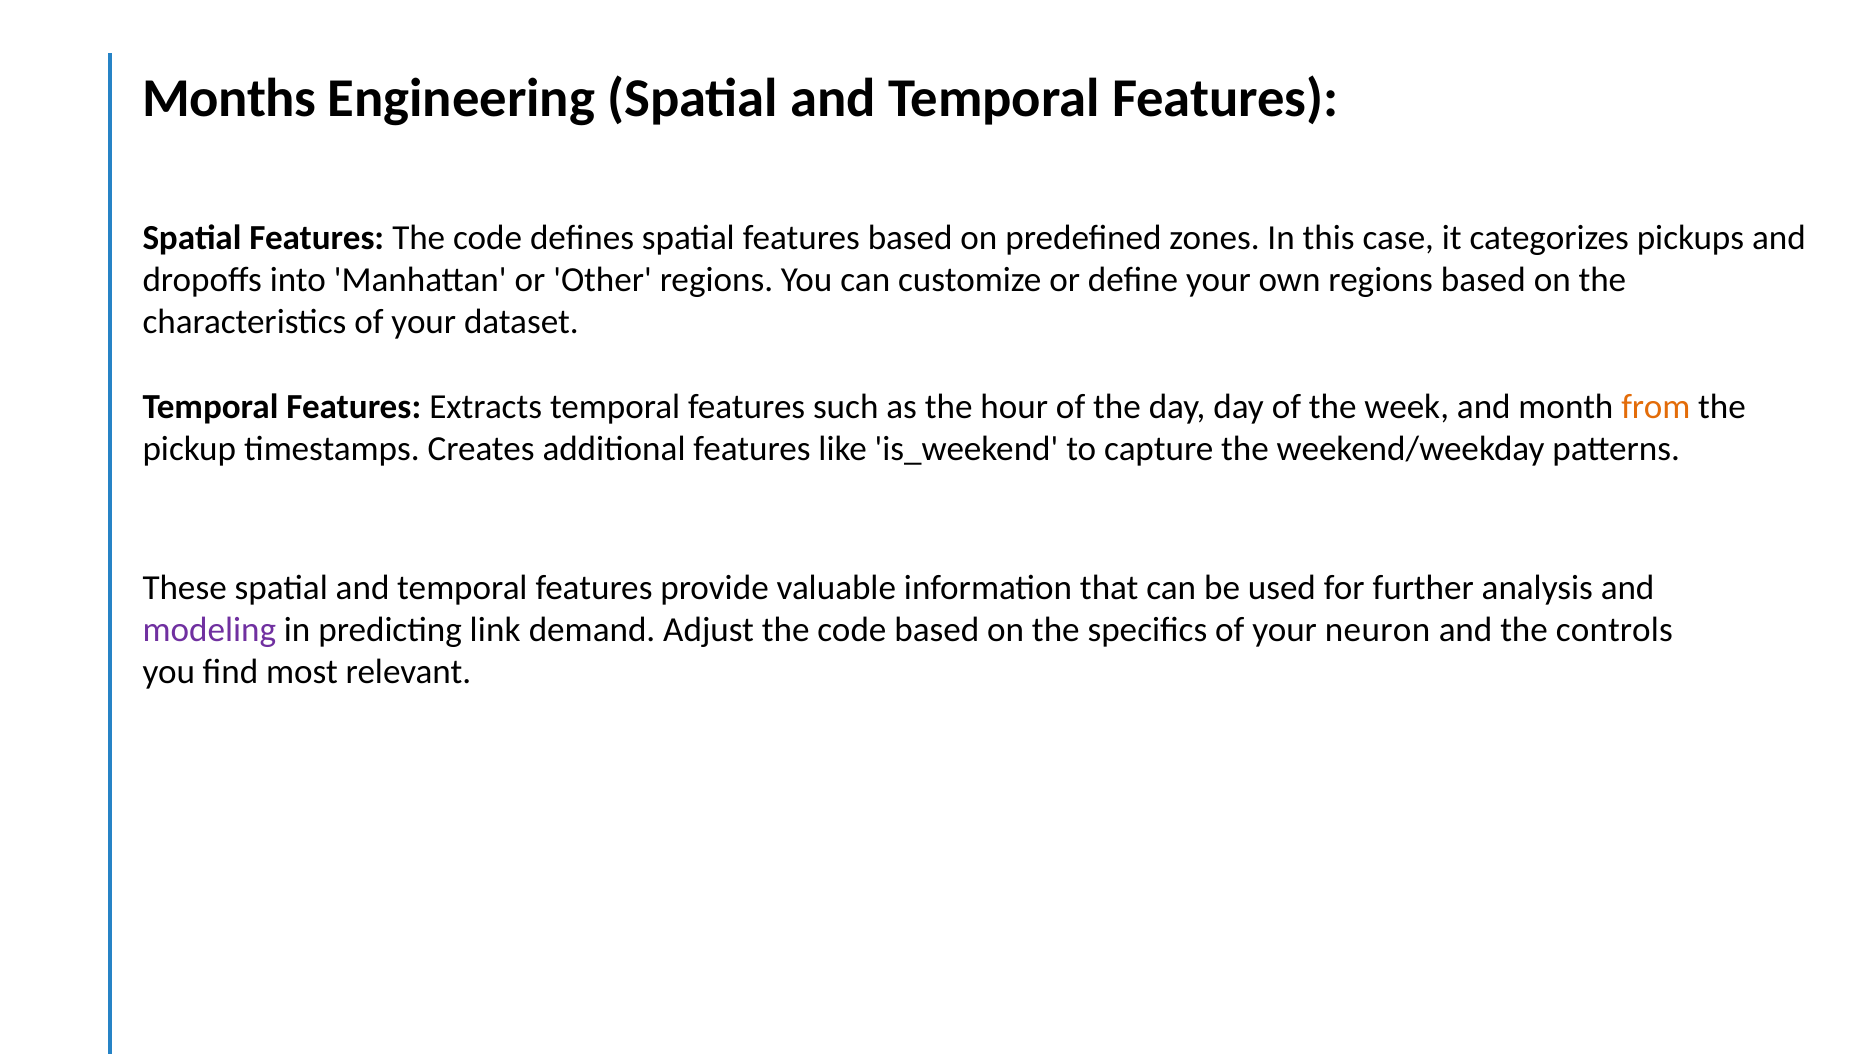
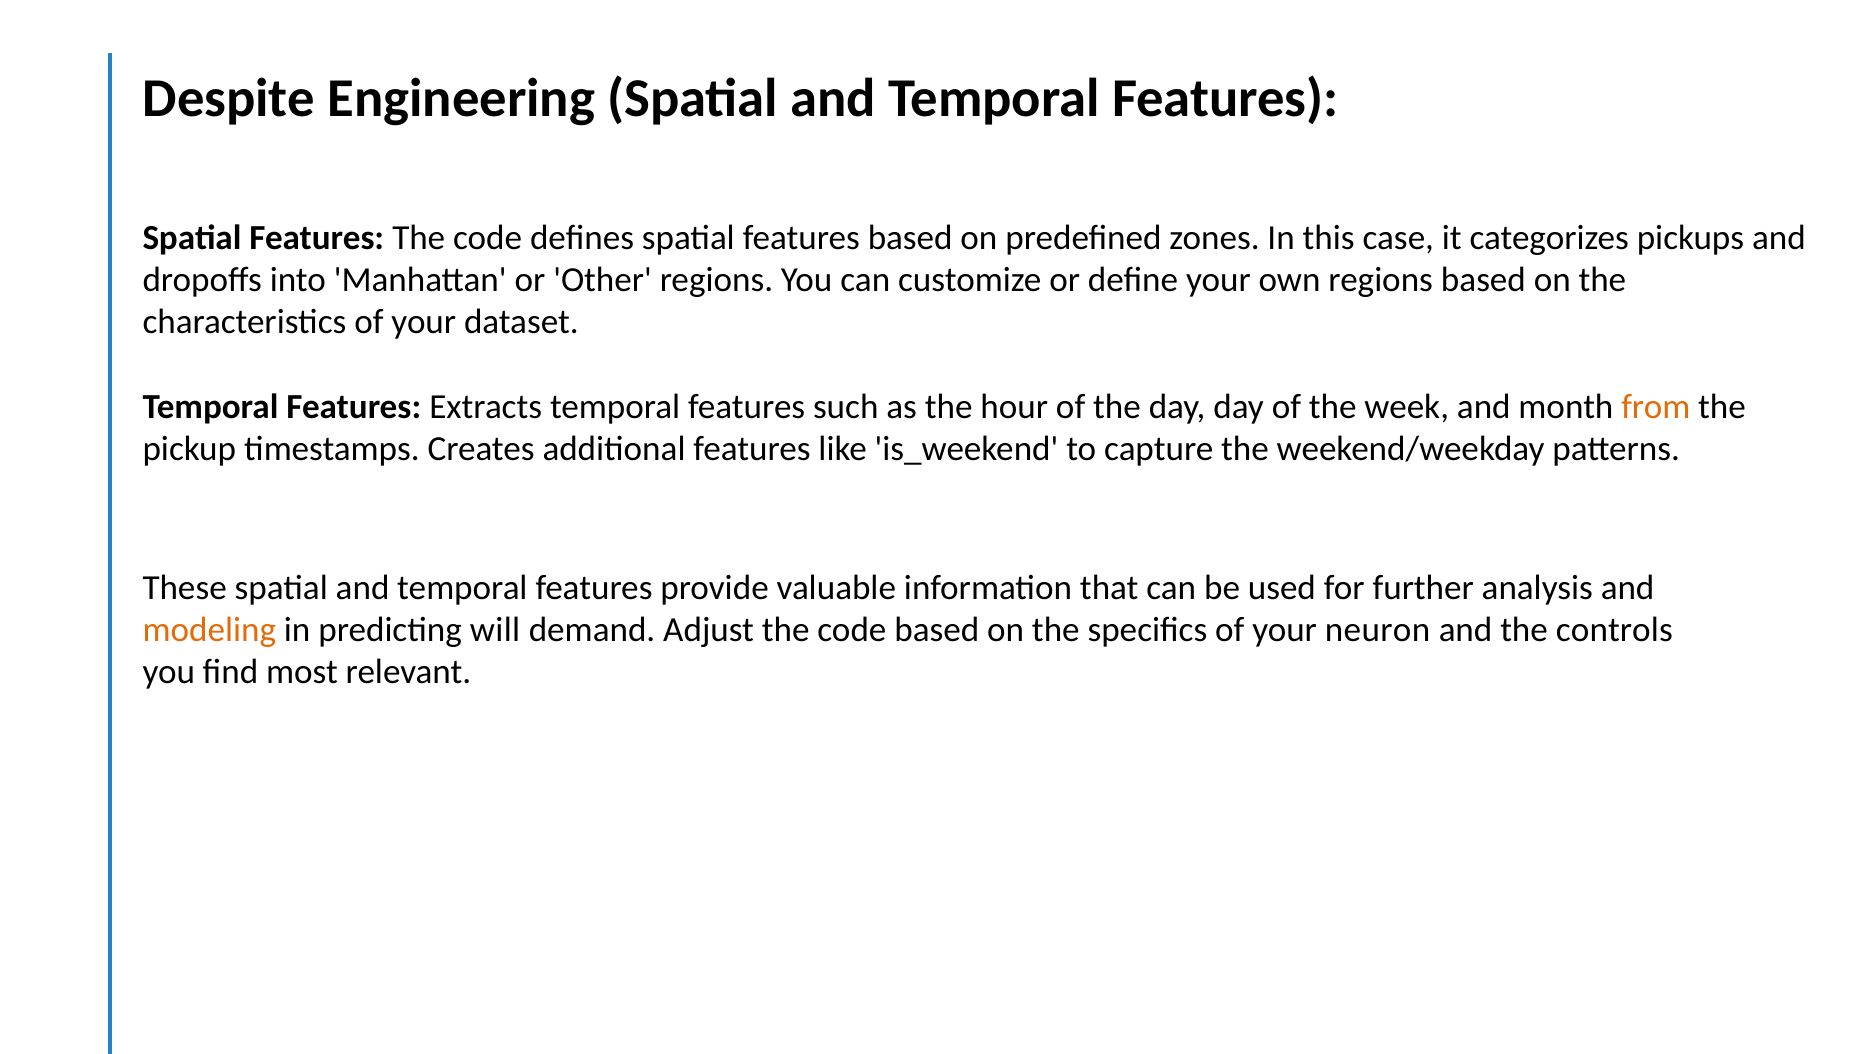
Months: Months -> Despite (229, 99)
modeling colour: purple -> orange (209, 630)
link: link -> will (495, 630)
